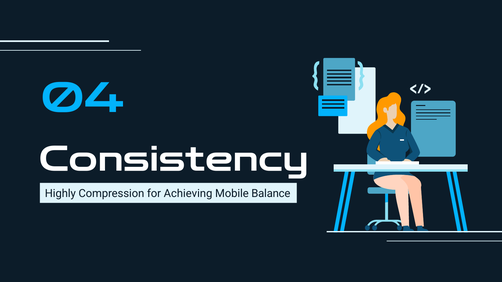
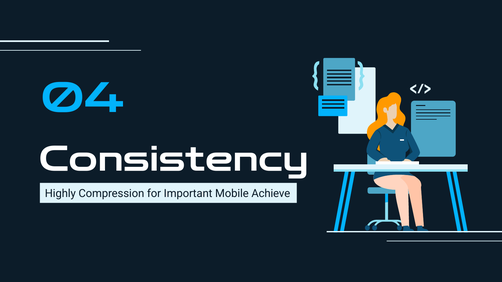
Achieving: Achieving -> Important (188, 194)
Balance: Balance -> Achieve (271, 194)
